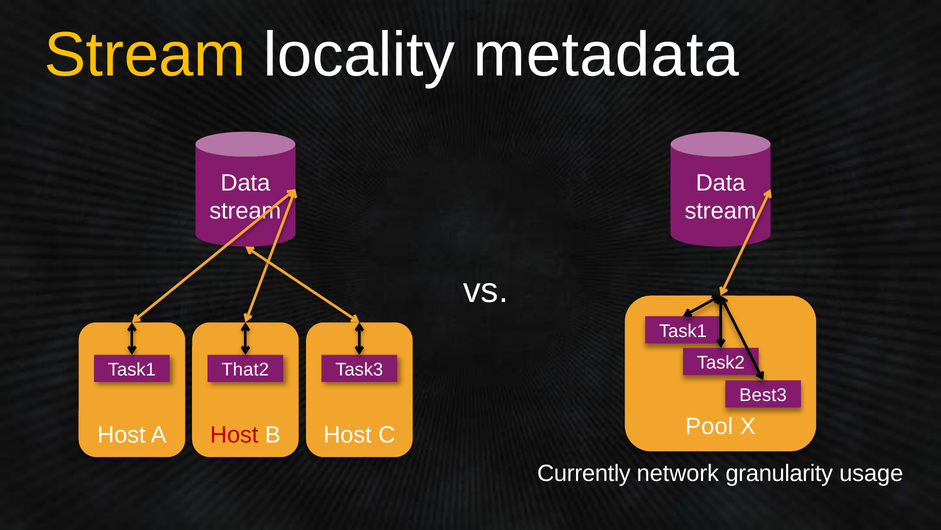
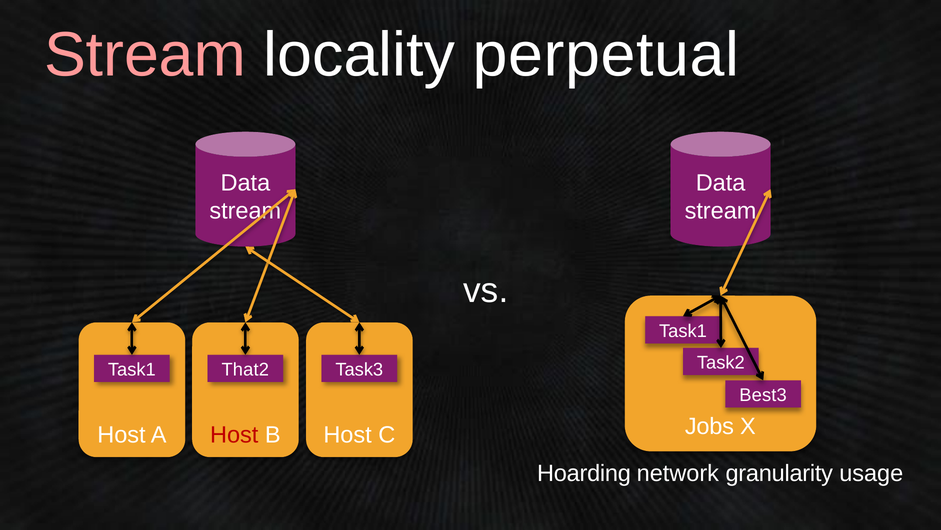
Stream colour: yellow -> pink (145, 55)
metadata: metadata -> perpetual (606, 55)
Pool: Pool -> Jobs (709, 426)
Currently: Currently -> Hoarding (584, 473)
